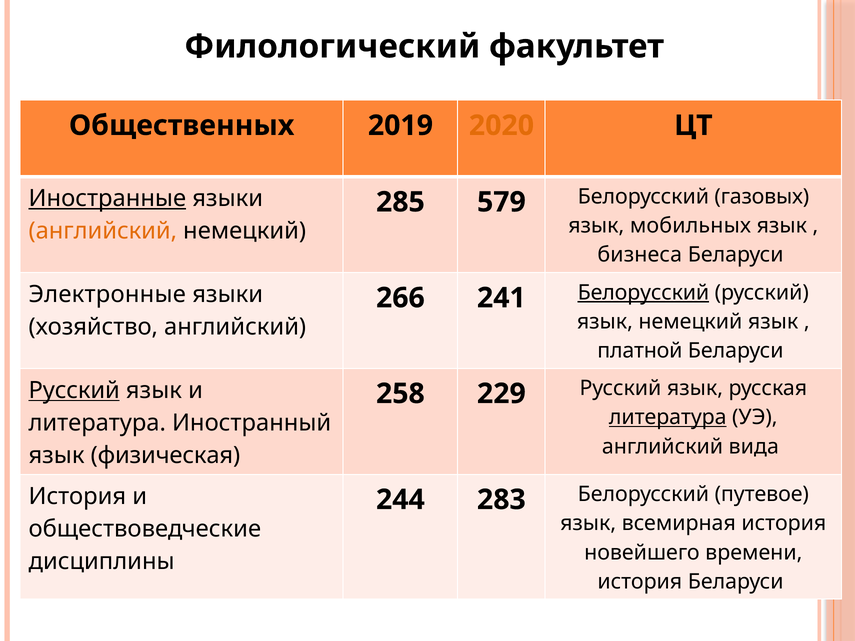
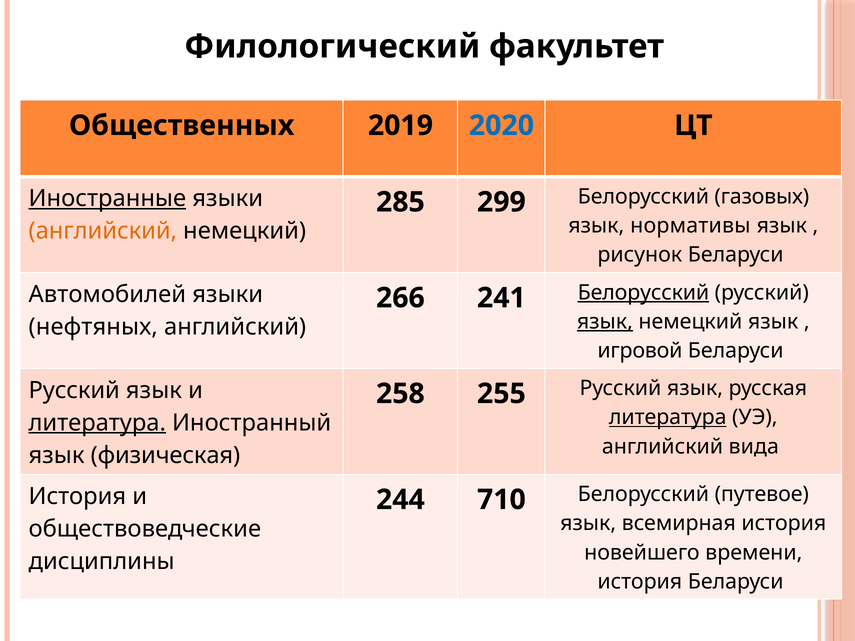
2020 colour: orange -> blue (501, 126)
579: 579 -> 299 (501, 202)
мобильных: мобильных -> нормативы (690, 226)
бизнеса: бизнеса -> рисунок (640, 255)
Электронные: Электронные -> Автомобилей (107, 295)
язык underline: none -> present (605, 322)
хозяйство: хозяйство -> нефтяных (93, 327)
платной: платной -> игровой (640, 351)
Русский underline: present -> none (74, 390)
229: 229 -> 255 (501, 394)
литература underline: none -> present (97, 423)
283: 283 -> 710 (501, 500)
